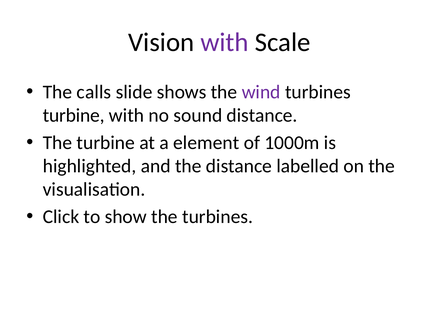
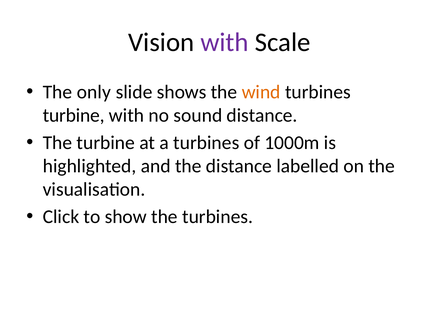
calls: calls -> only (94, 92)
wind colour: purple -> orange (261, 92)
a element: element -> turbines (206, 143)
